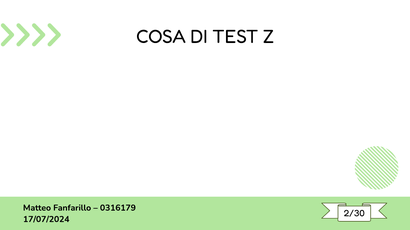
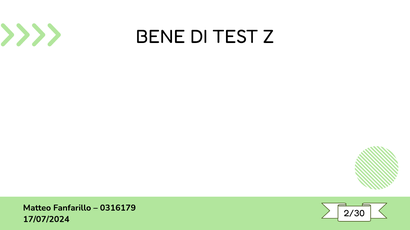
COSA: COSA -> BENE (161, 37)
